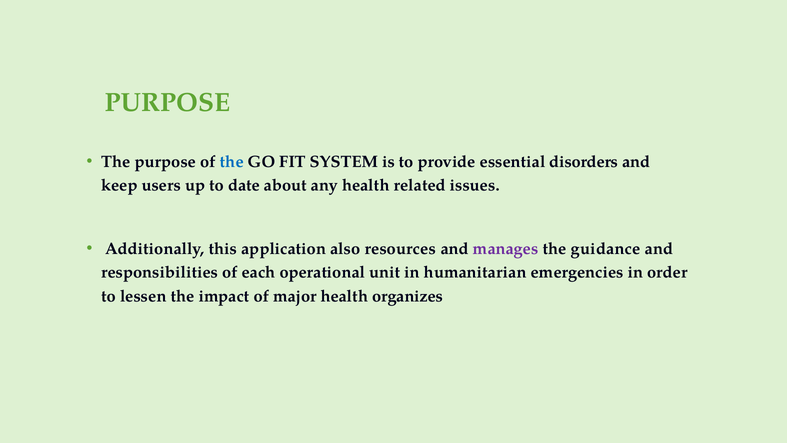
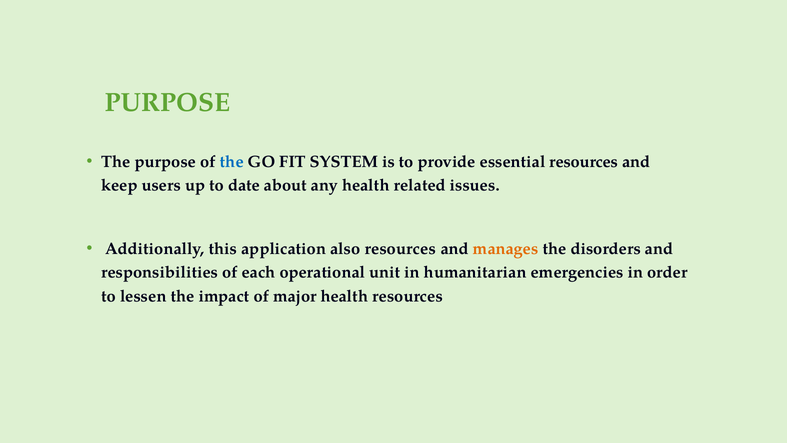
essential disorders: disorders -> resources (584, 162)
manages colour: purple -> orange (506, 249)
guidance: guidance -> disorders (606, 249)
health organizes: organizes -> resources (408, 296)
